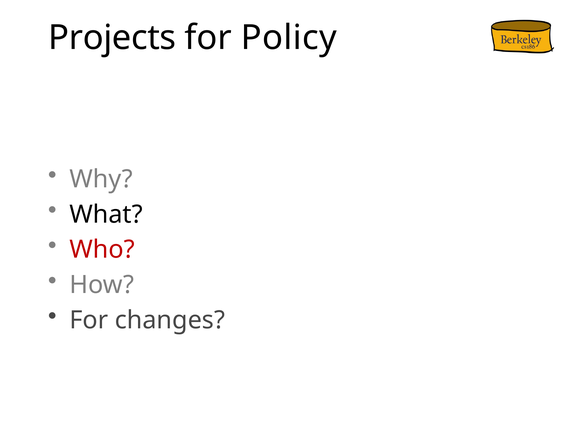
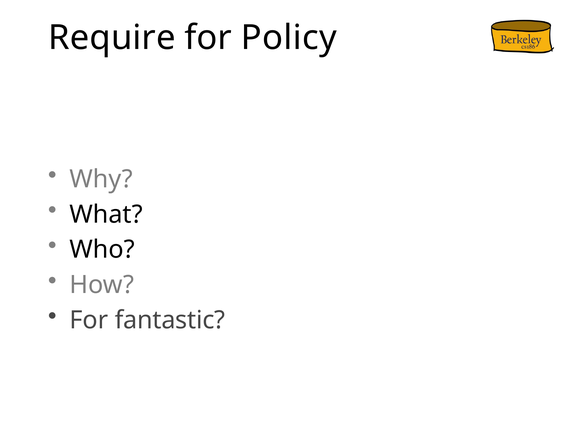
Projects: Projects -> Require (112, 38)
Who colour: red -> black (102, 250)
changes: changes -> fantastic (170, 320)
